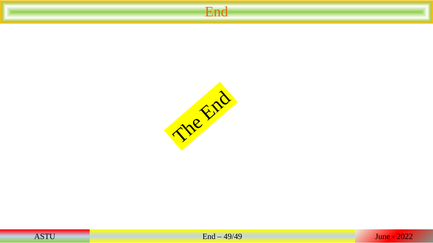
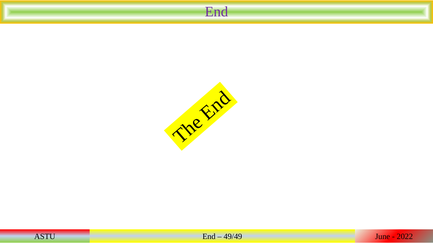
End colour: orange -> purple (216, 12)
